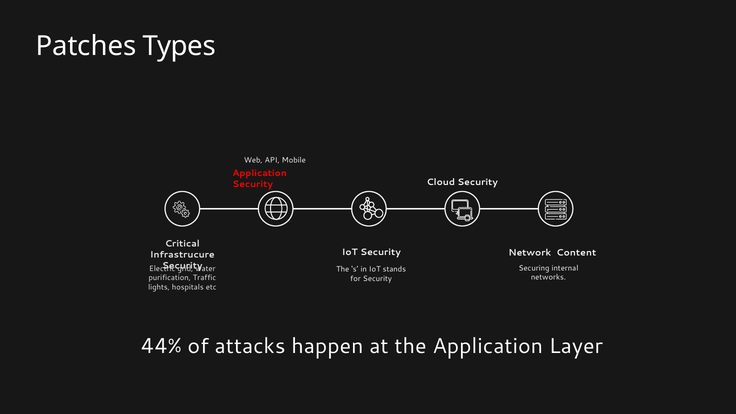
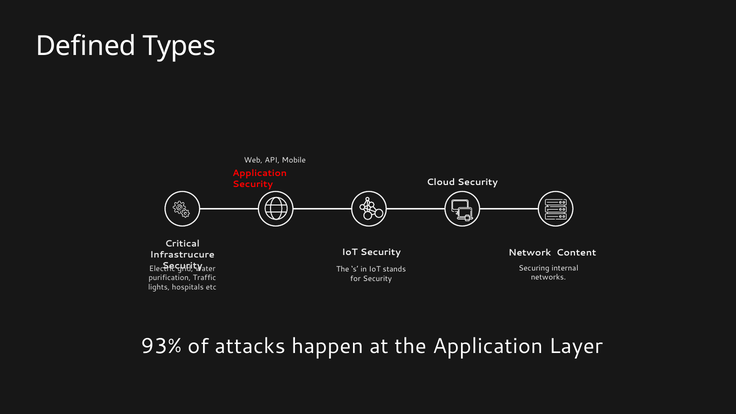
Patches: Patches -> Defined (86, 46)
44%: 44% -> 93% (161, 346)
